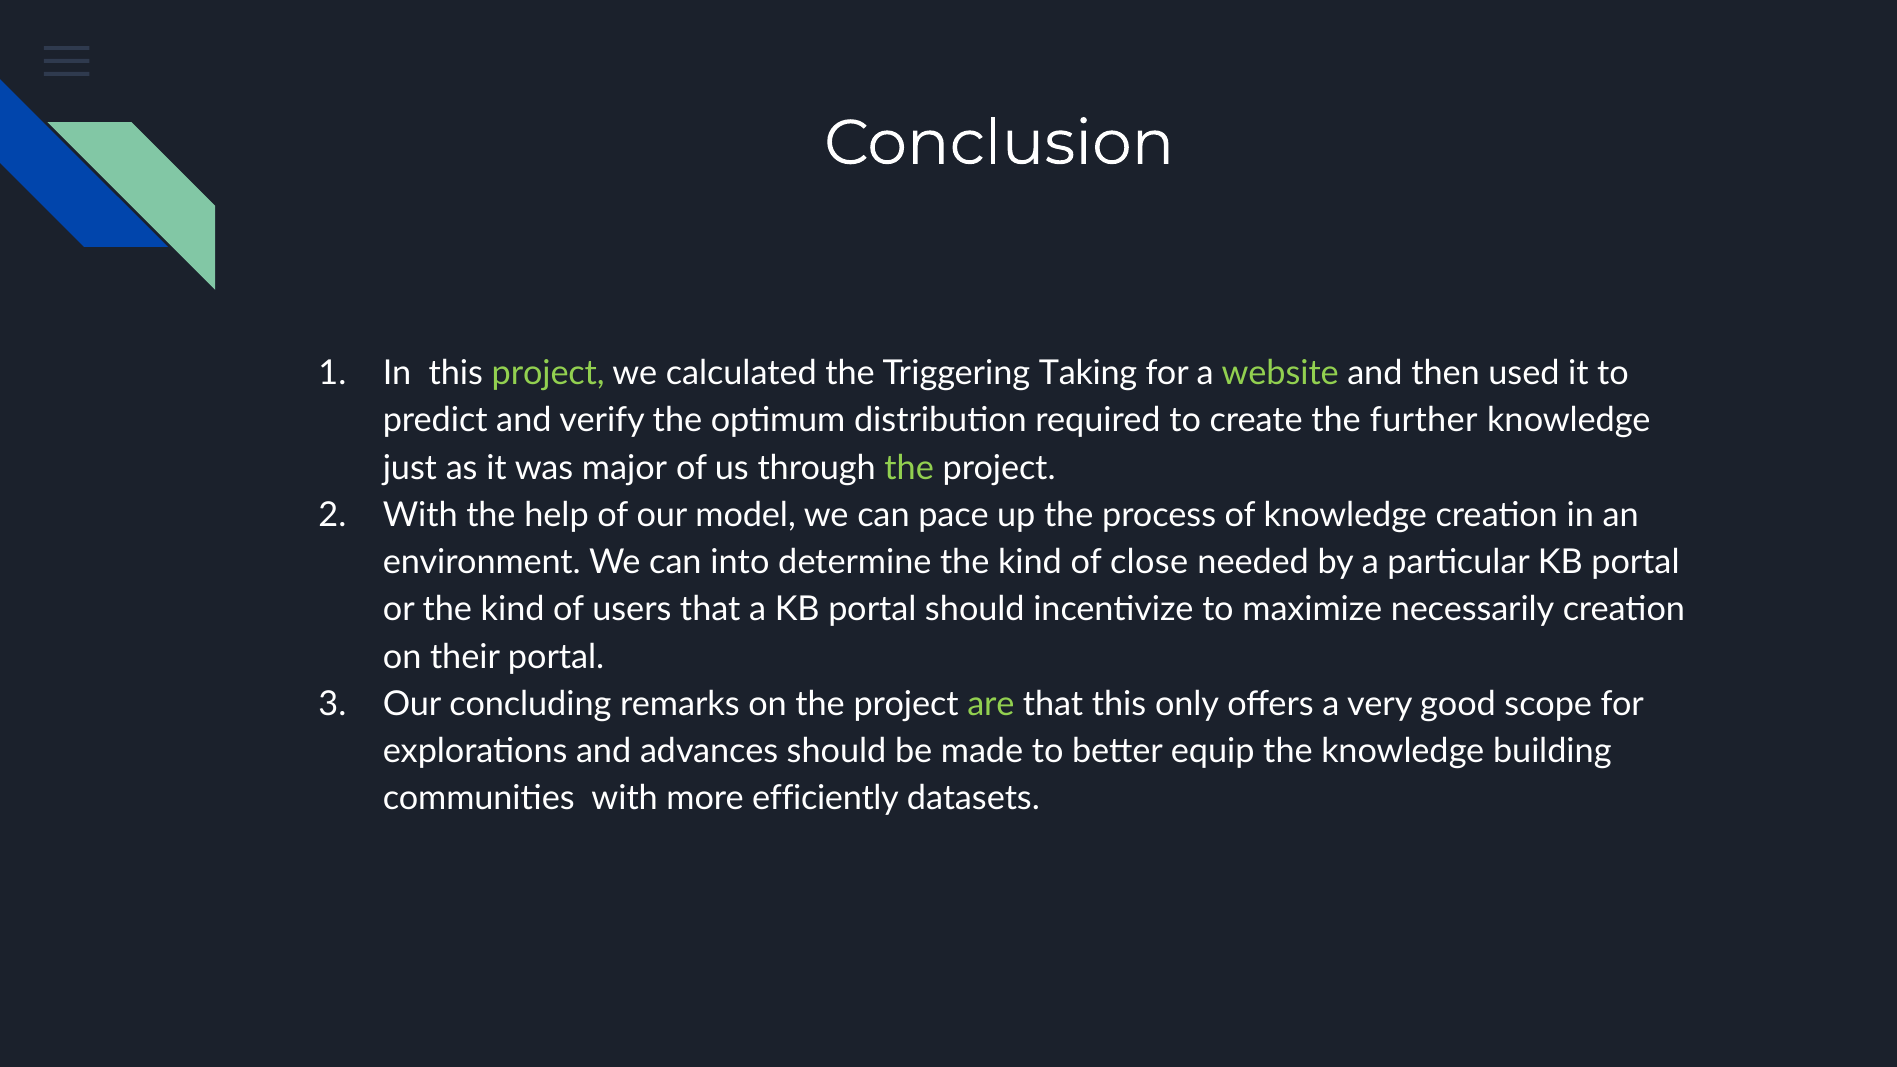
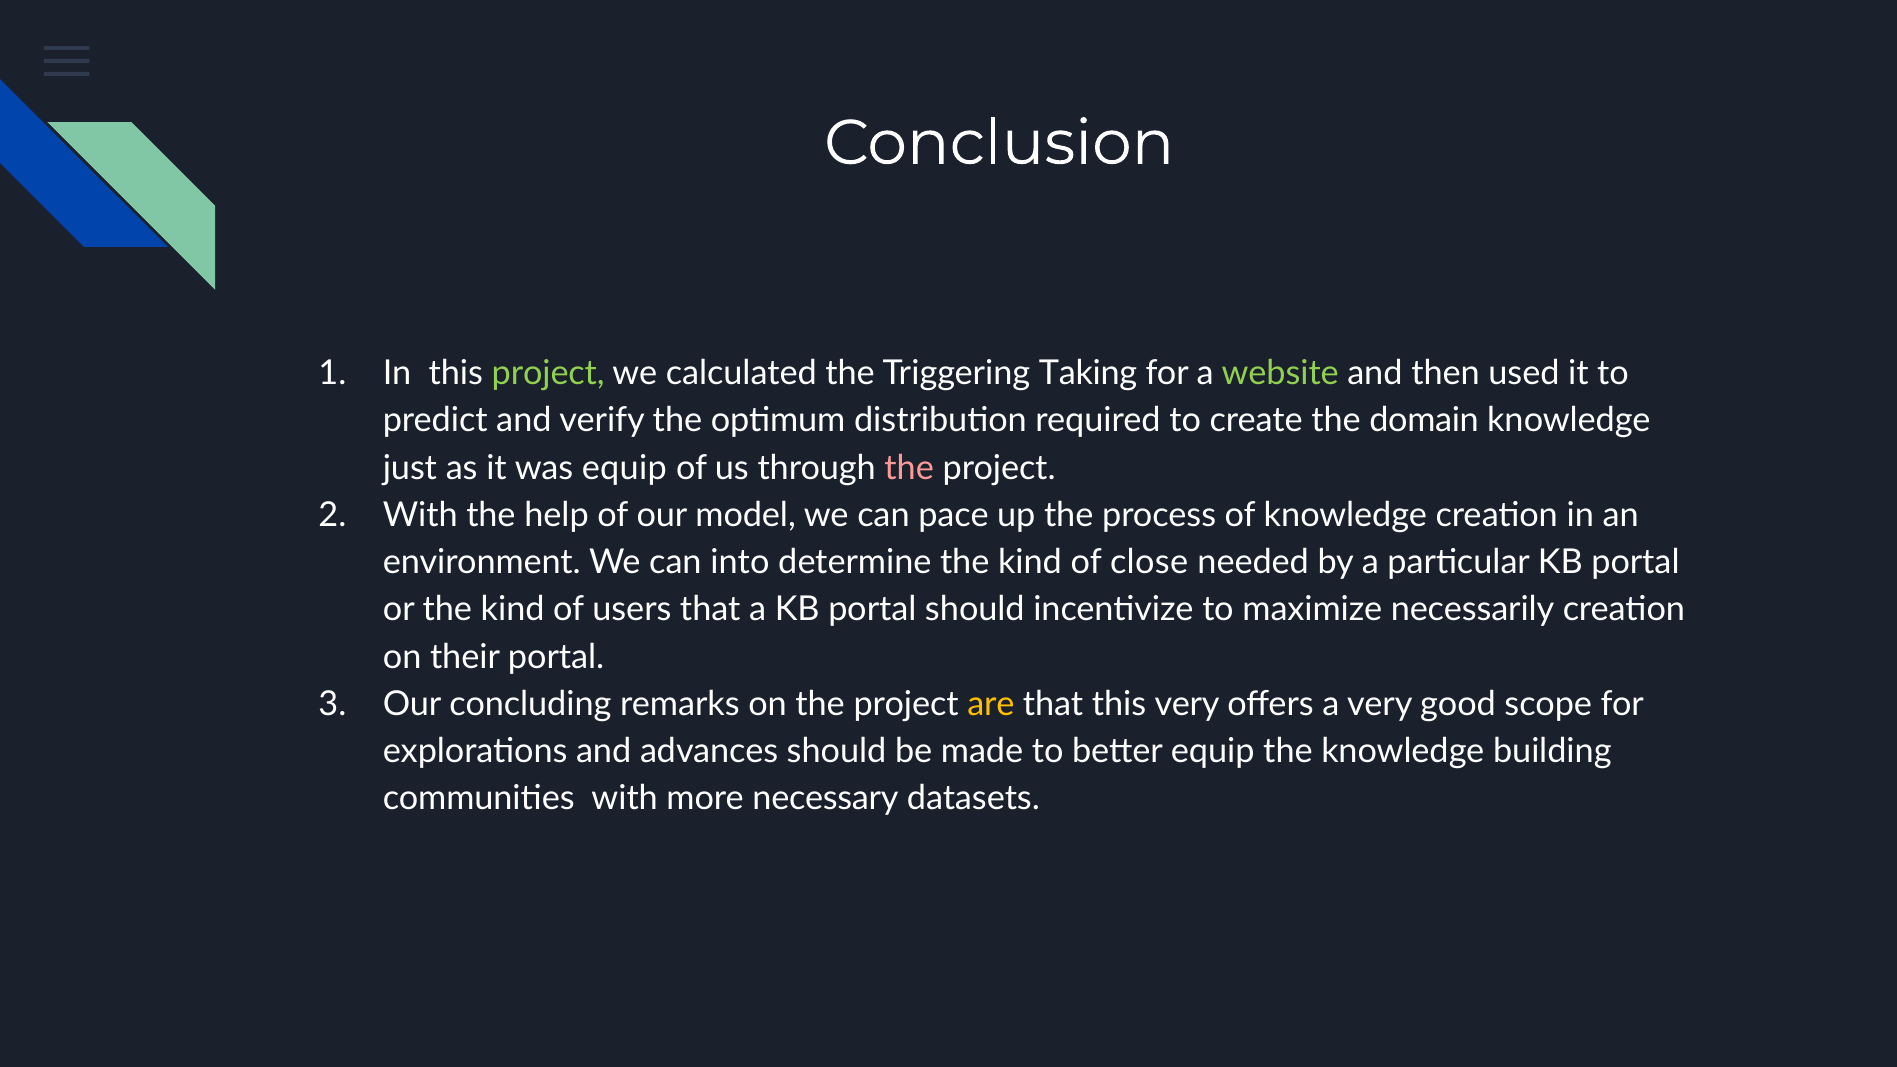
further: further -> domain (1424, 421)
was major: major -> equip (624, 468)
the colour: light green -> pink (909, 468)
are colour: light green -> yellow (991, 704)
this only: only -> very (1187, 704)
efficiently: efficiently -> necessary (825, 799)
